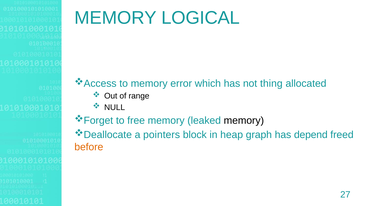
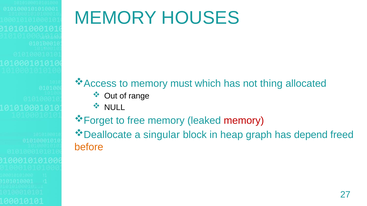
LOGICAL: LOGICAL -> HOUSES (200, 18)
error: error -> must (181, 84)
memory colour: black -> red (244, 121)
pointers: pointers -> singular (162, 135)
